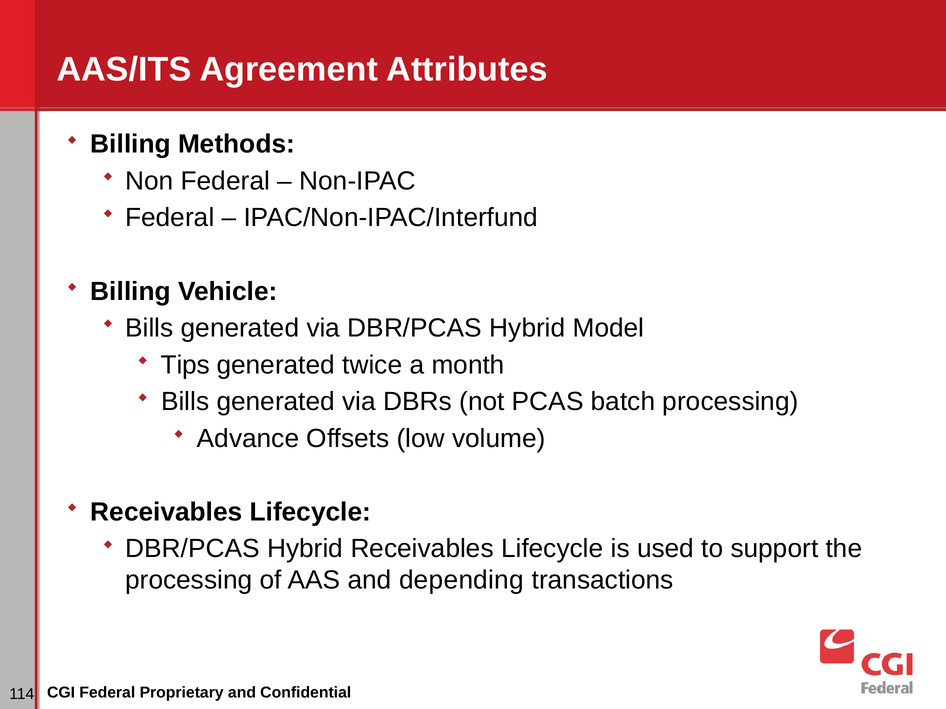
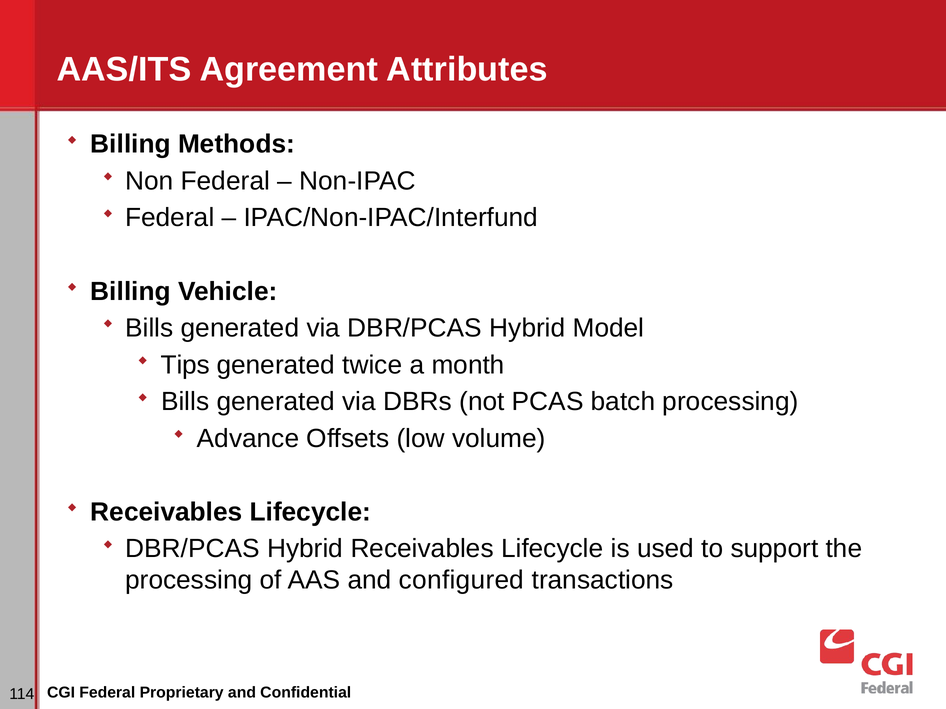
depending: depending -> configured (461, 581)
